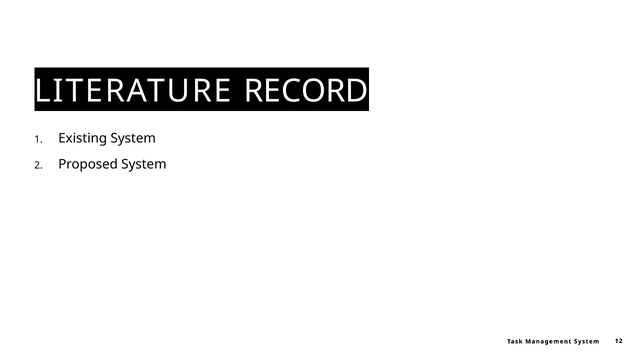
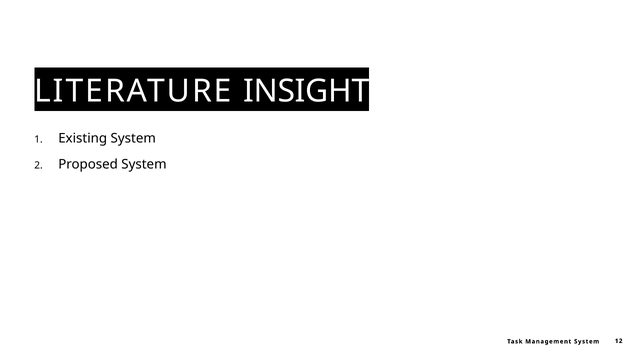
RECORD: RECORD -> INSIGHT (306, 91)
